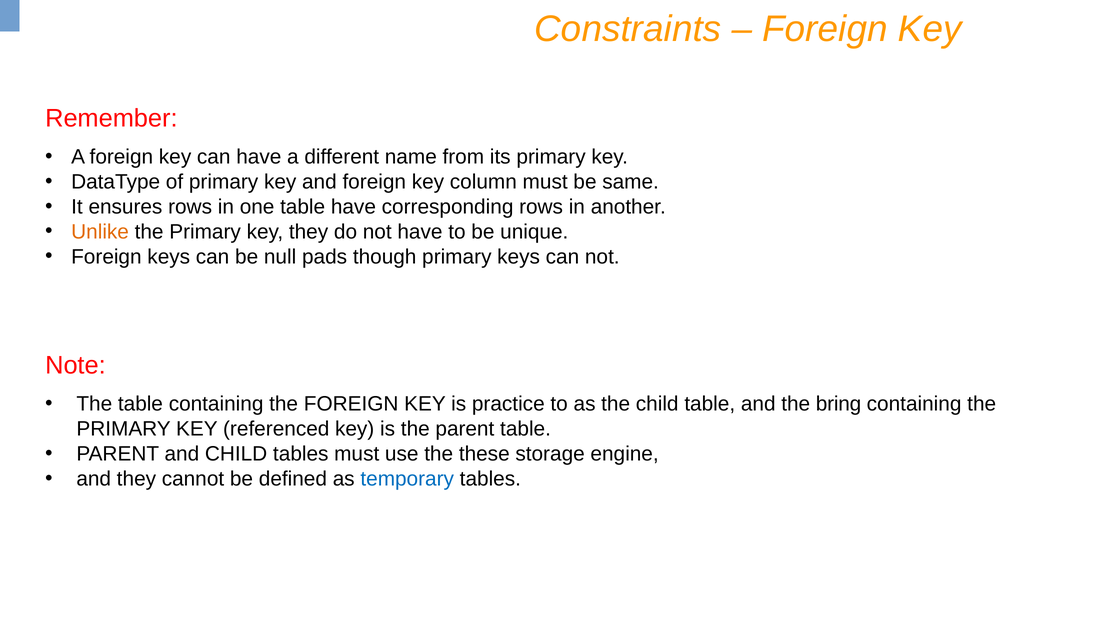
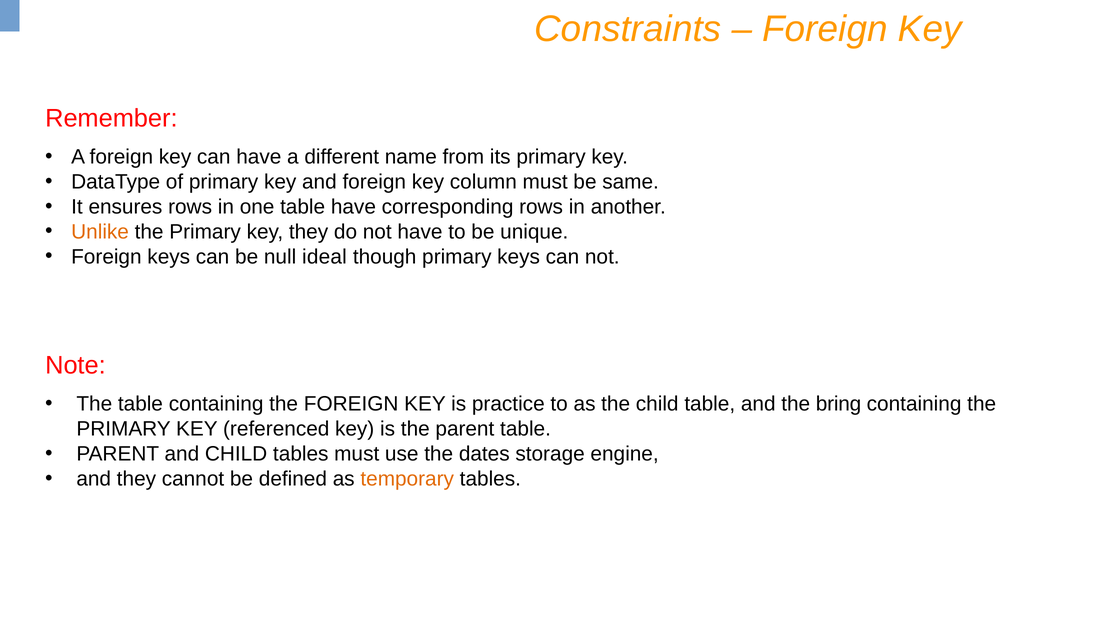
pads: pads -> ideal (324, 257)
these: these -> dates (484, 454)
temporary colour: blue -> orange (407, 479)
